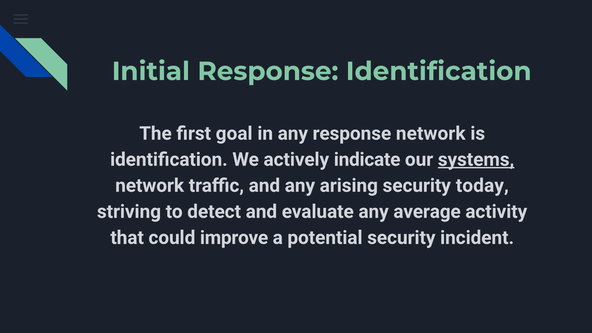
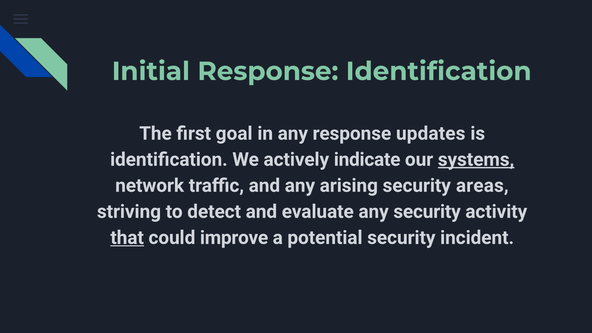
response network: network -> updates (431, 133)
today: today -> areas (482, 186)
any average: average -> security (427, 212)
that underline: none -> present (127, 238)
